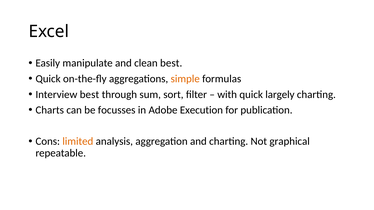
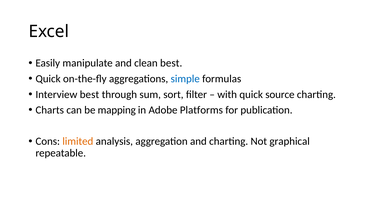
simple colour: orange -> blue (185, 79)
largely: largely -> source (280, 95)
focusses: focusses -> mapping (117, 110)
Execution: Execution -> Platforms (201, 110)
